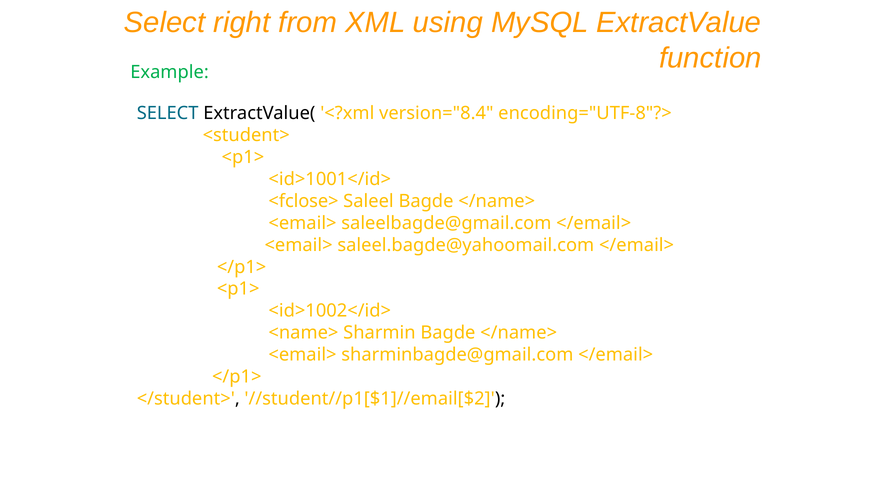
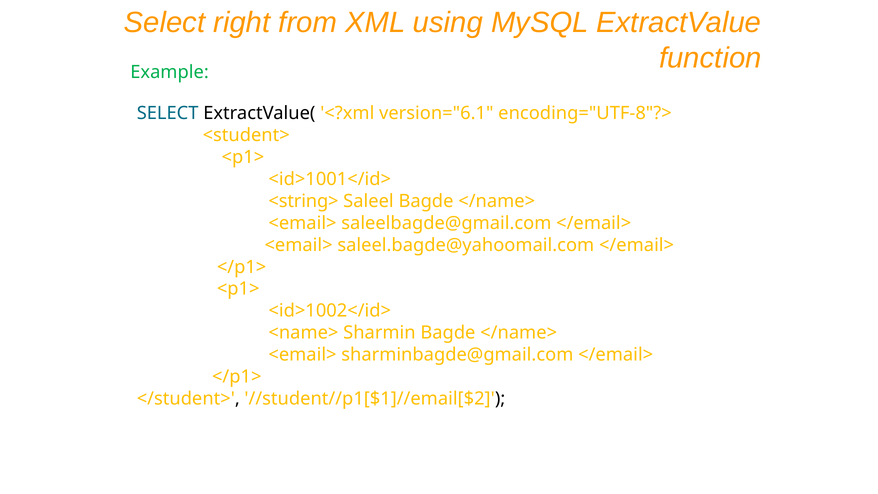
version="8.4: version="8.4 -> version="6.1 (436, 113)
<fclose>: <fclose> -> <string> (304, 201)
